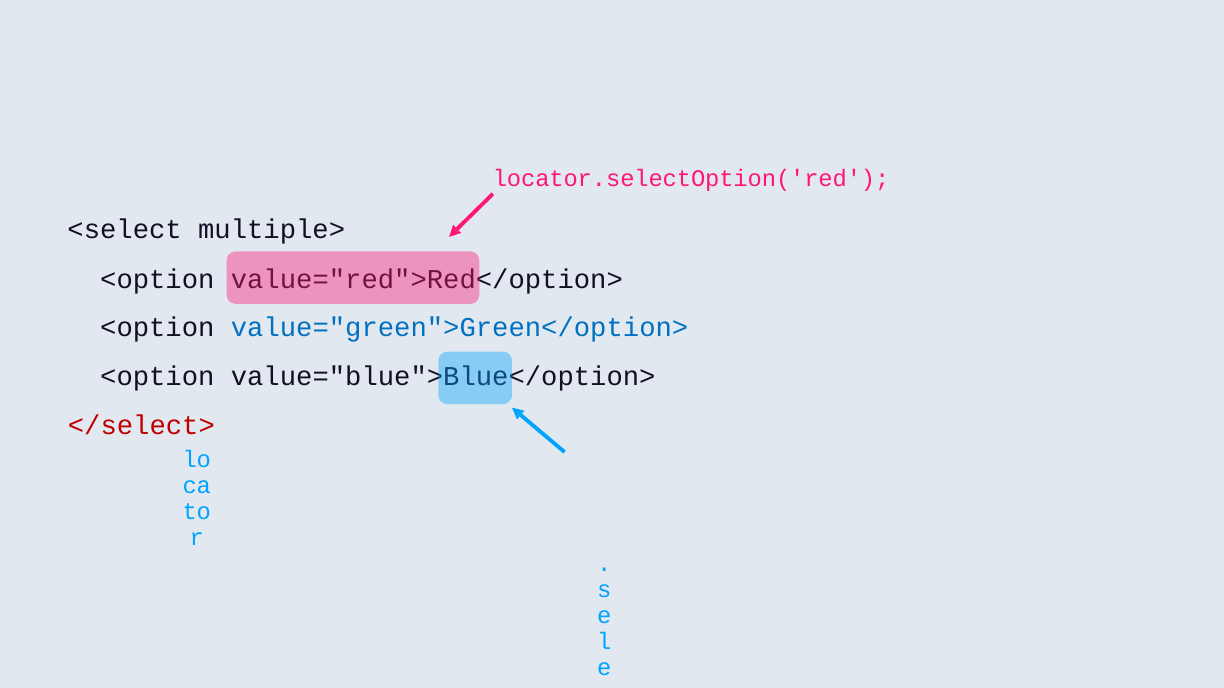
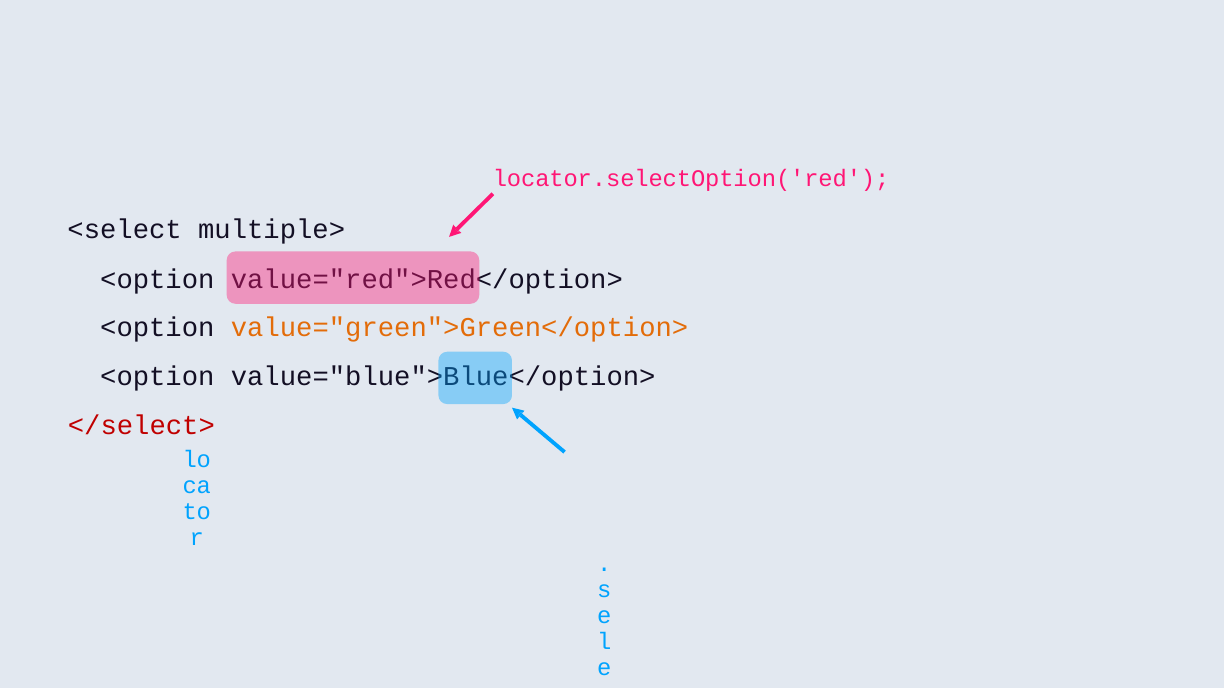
value="green">Green</option> colour: blue -> orange (460, 328)
